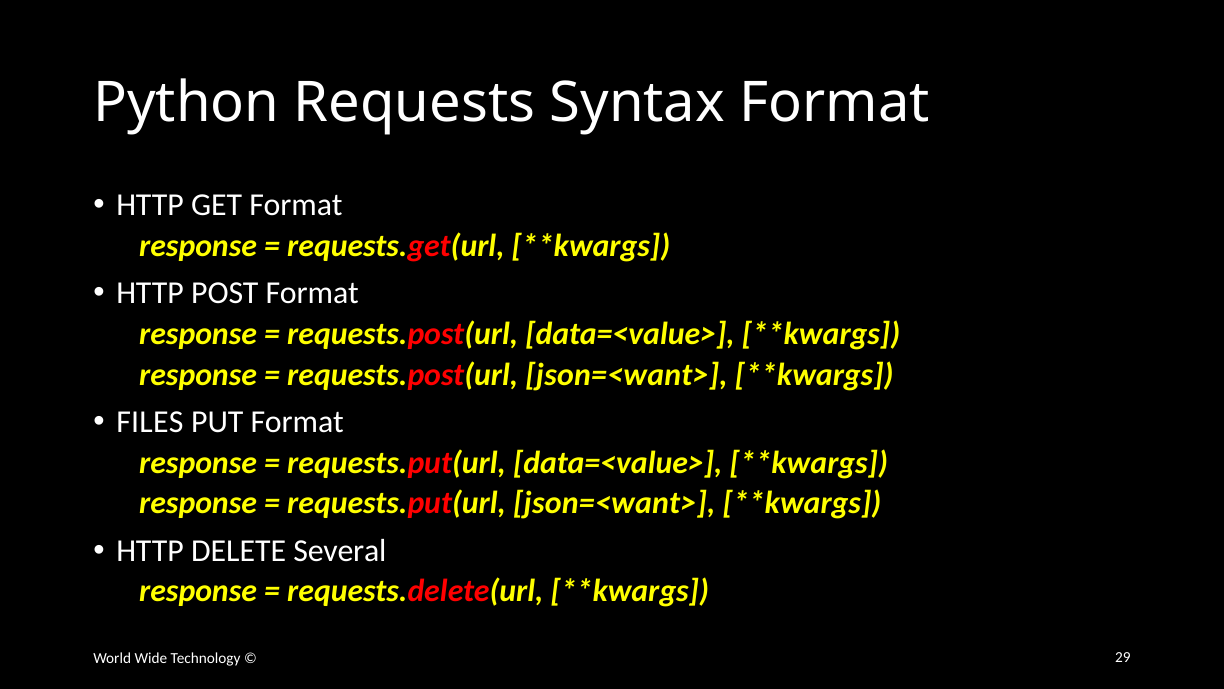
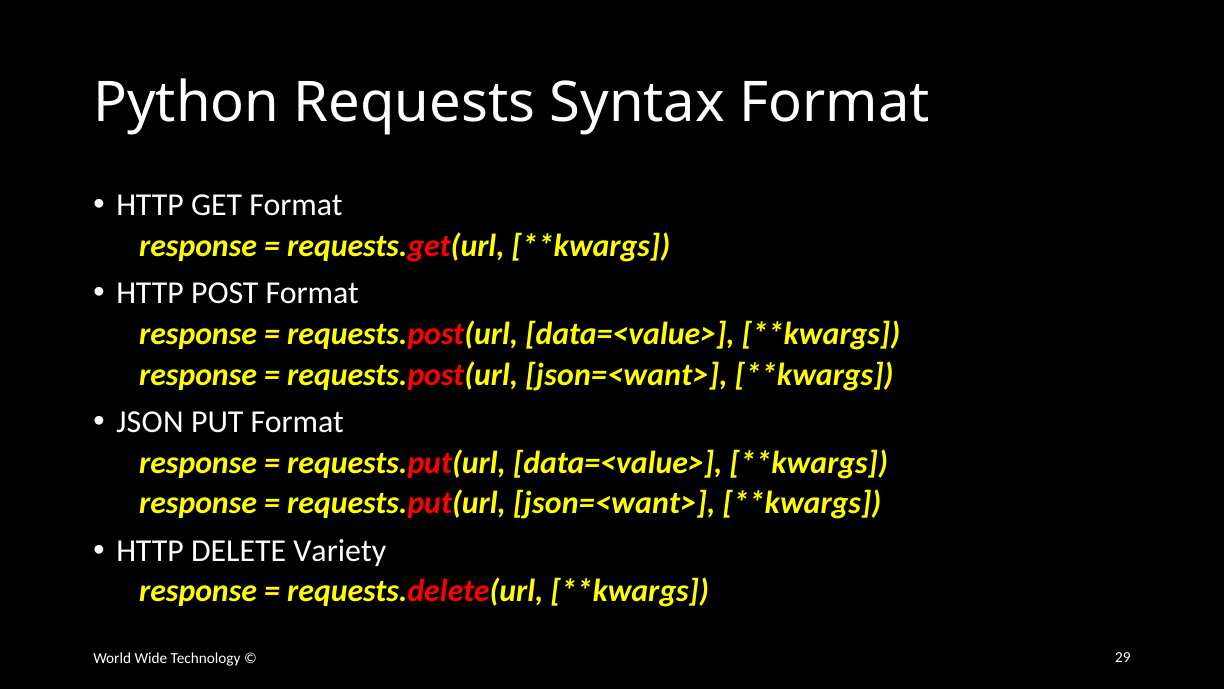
FILES: FILES -> JSON (150, 422)
Several: Several -> Variety (340, 550)
